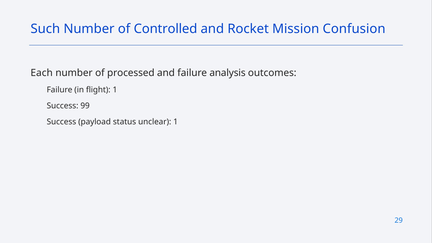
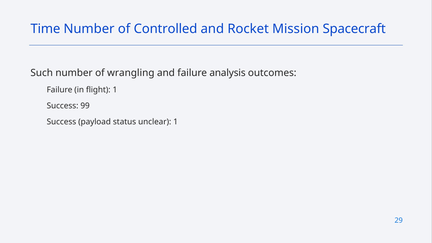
Such: Such -> Time (45, 29)
Confusion: Confusion -> Spacecraft (354, 29)
Each: Each -> Such (42, 73)
processed: processed -> wrangling (131, 73)
